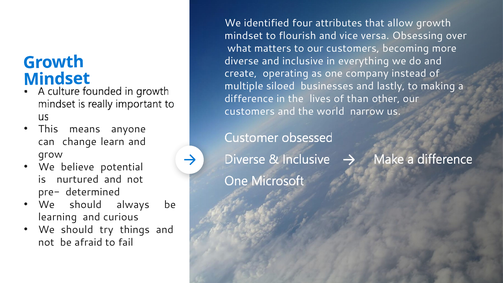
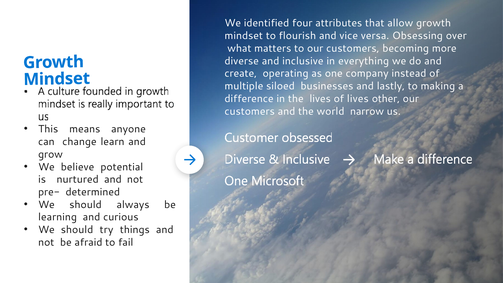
of than: than -> lives (358, 99)
